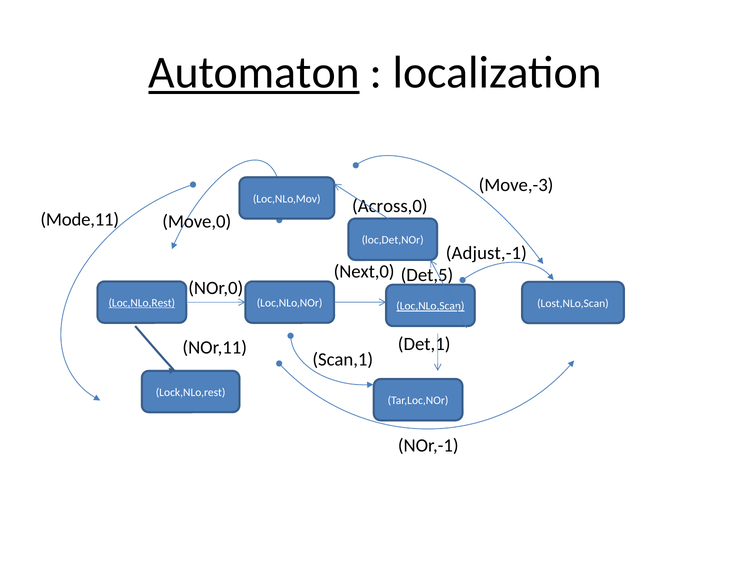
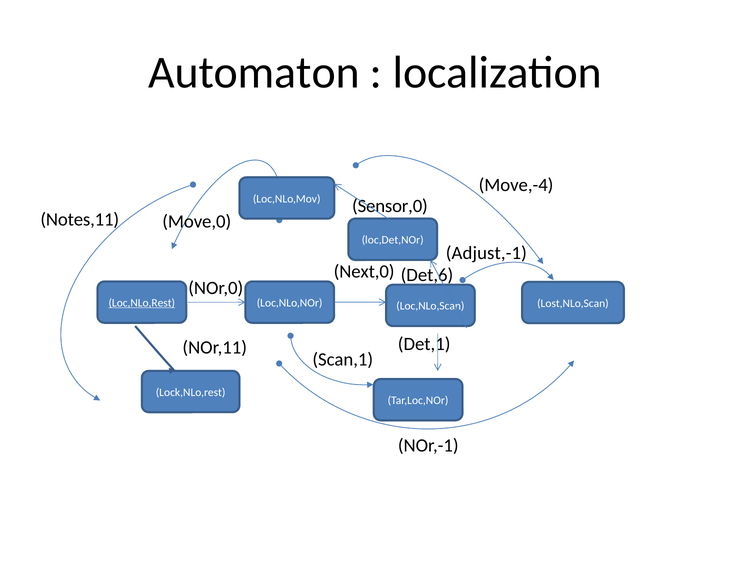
Automaton underline: present -> none (254, 73)
Move,-3: Move,-3 -> Move,-4 (516, 185)
Across,0: Across,0 -> Sensor,0 (390, 206)
Mode,11: Mode,11 -> Notes,11 (80, 220)
Det,5: Det,5 -> Det,6 (427, 275)
Loc,NLo,Scan underline: present -> none (430, 306)
